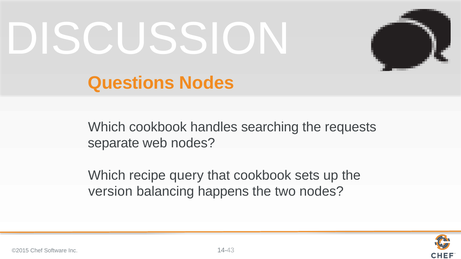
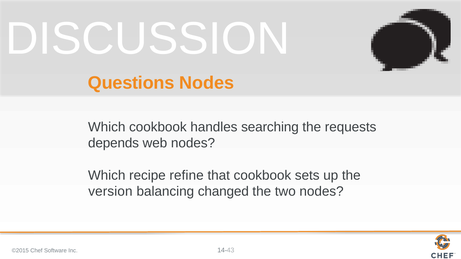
separate: separate -> depends (114, 143)
query: query -> refine (187, 176)
happens: happens -> changed (223, 192)
